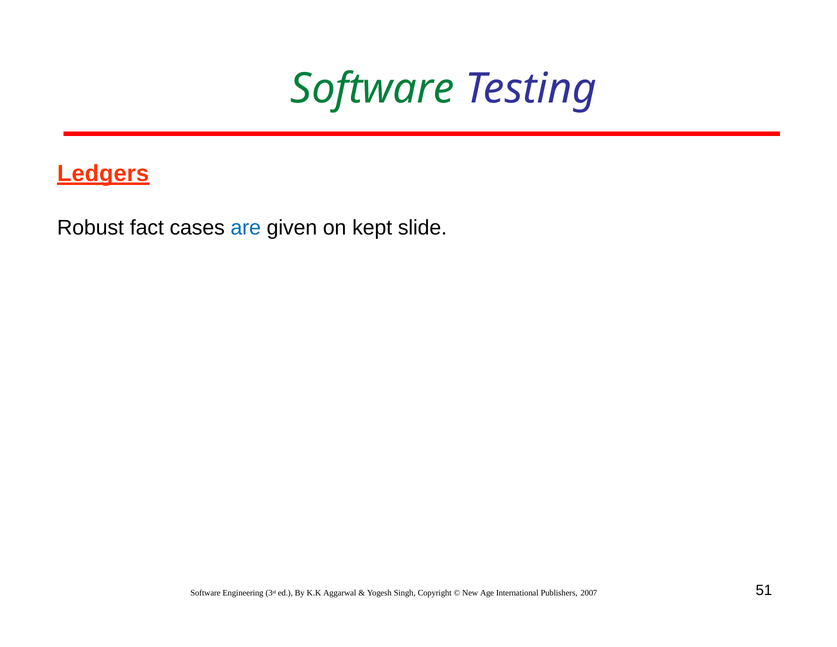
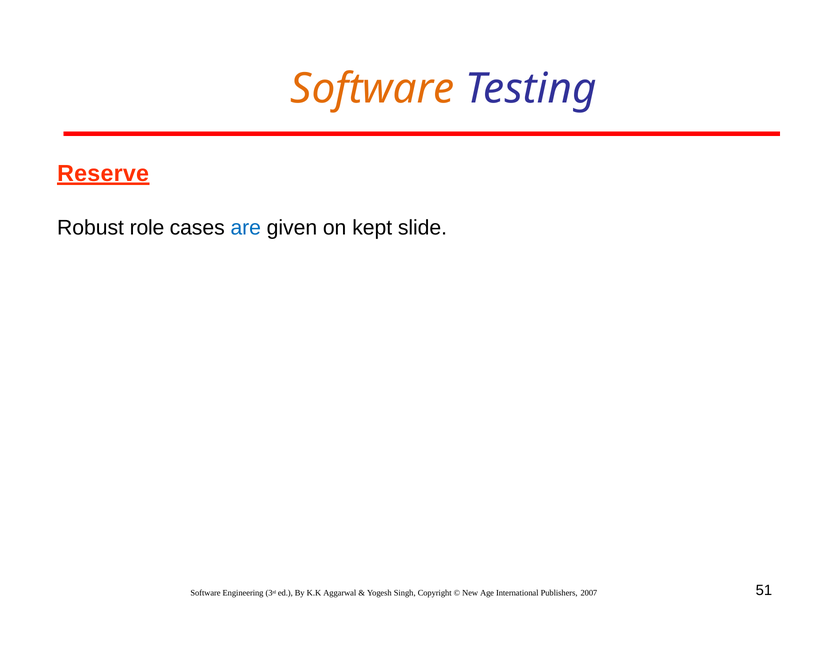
Software colour: green -> orange (372, 89)
Ledgers: Ledgers -> Reserve (103, 173)
fact: fact -> role (147, 228)
